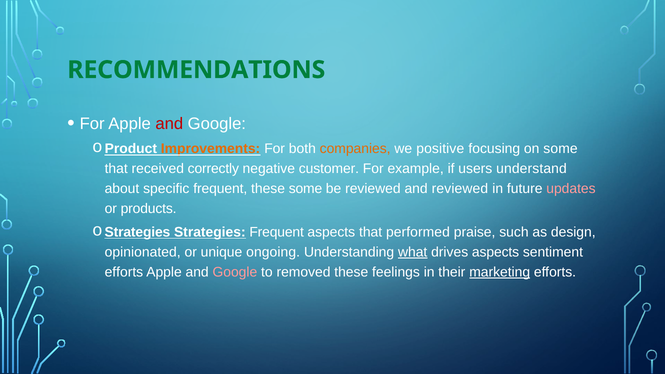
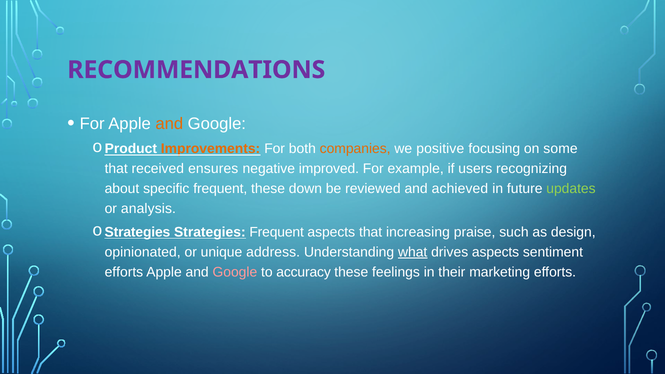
RECOMMENDATIONS colour: green -> purple (196, 70)
and colour: red -> orange (169, 124)
correctly: correctly -> ensures (213, 169)
customer: customer -> improved (329, 169)
understand: understand -> recognizing (532, 169)
these some: some -> down (305, 189)
and reviewed: reviewed -> achieved (460, 189)
updates colour: pink -> light green (571, 189)
products: products -> analysis (148, 209)
performed: performed -> increasing (418, 232)
ongoing: ongoing -> address (273, 252)
removed: removed -> accuracy (304, 272)
marketing underline: present -> none (500, 272)
